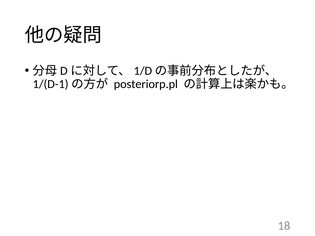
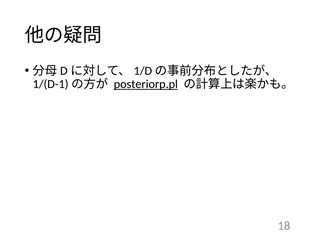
posteriorp.pl underline: none -> present (146, 84)
